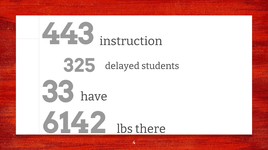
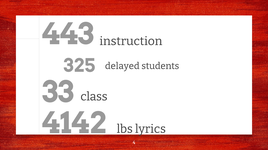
have: have -> class (94, 97)
6142: 6142 -> 4142 (74, 124)
there: there -> lyrics (150, 130)
